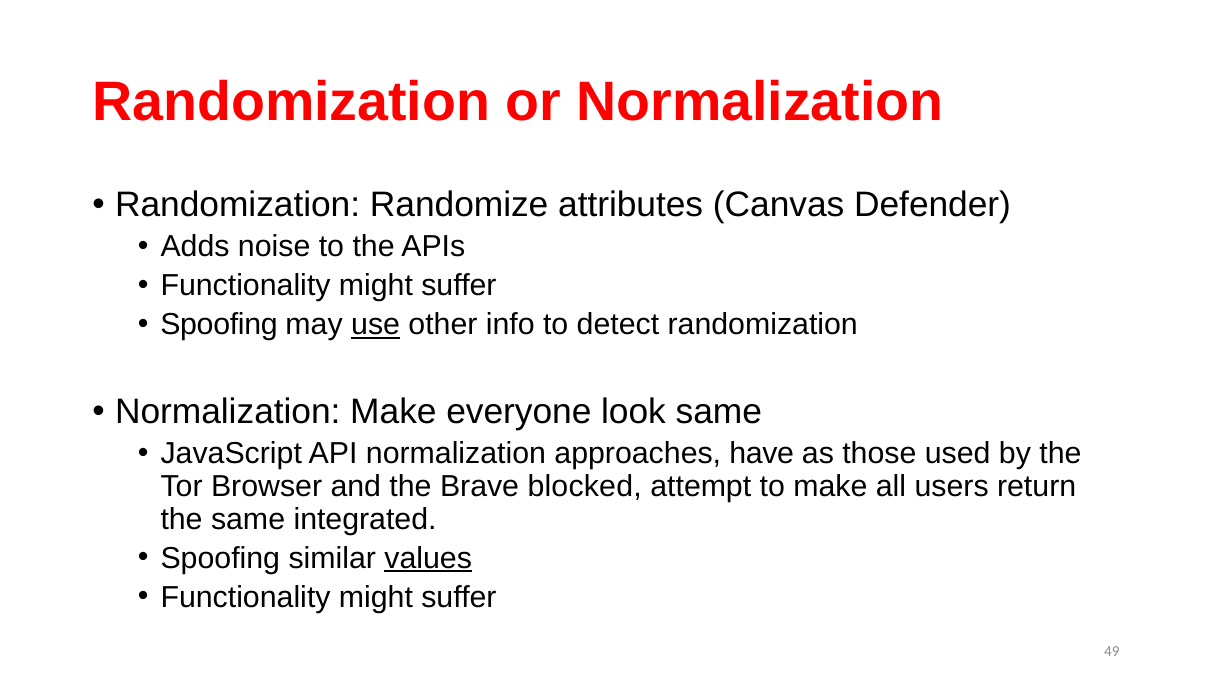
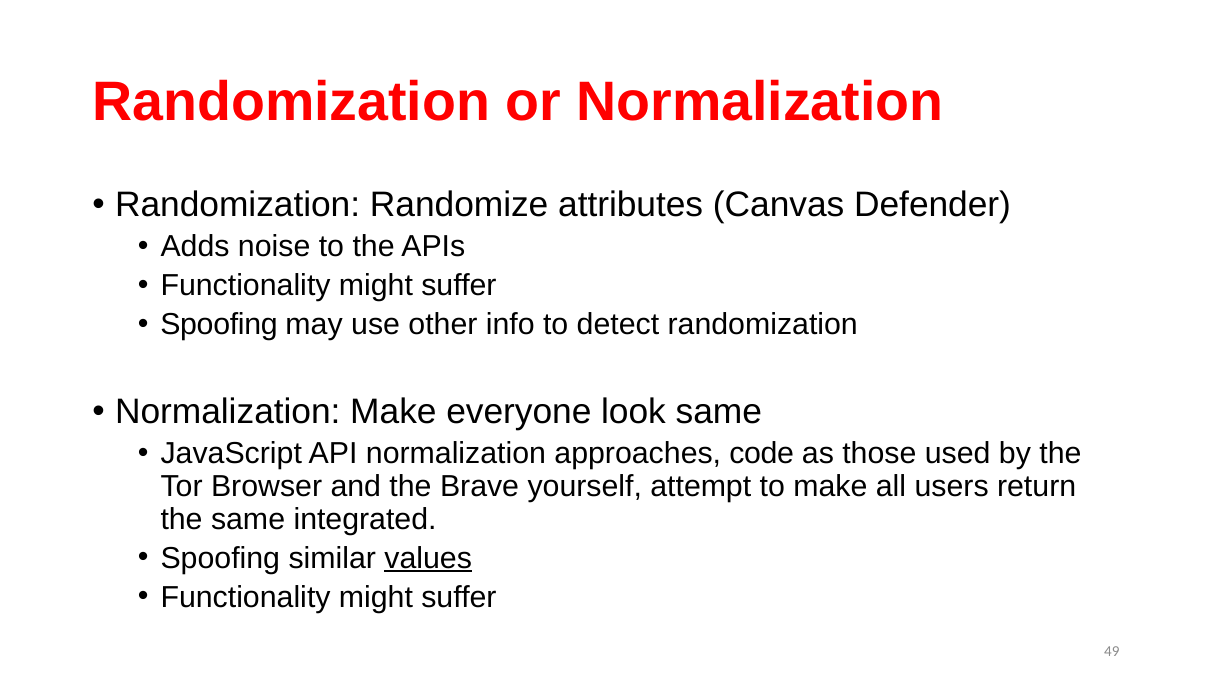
use underline: present -> none (376, 325)
have: have -> code (762, 453)
blocked: blocked -> yourself (585, 486)
